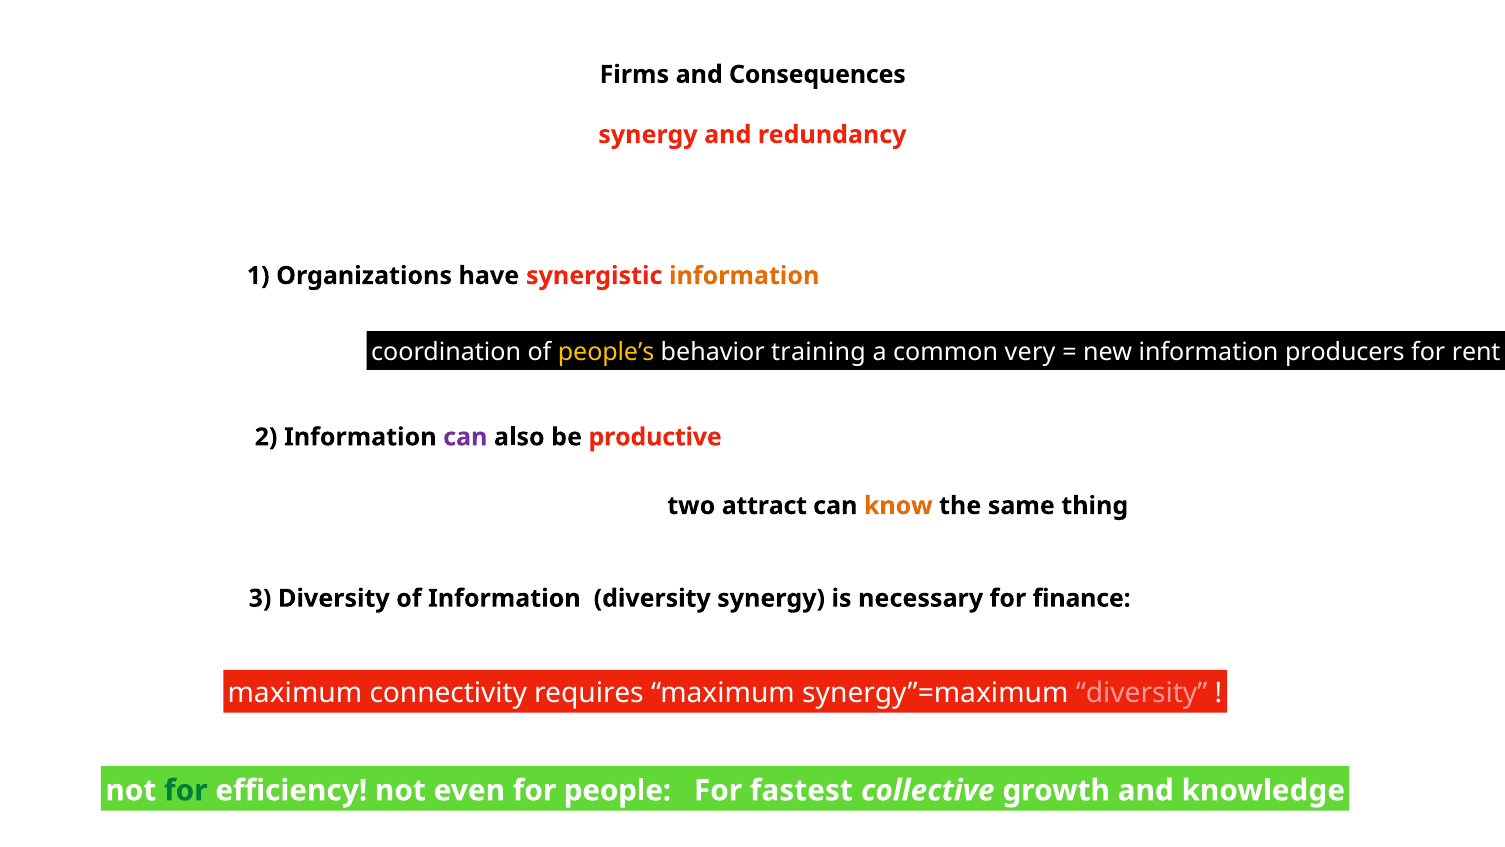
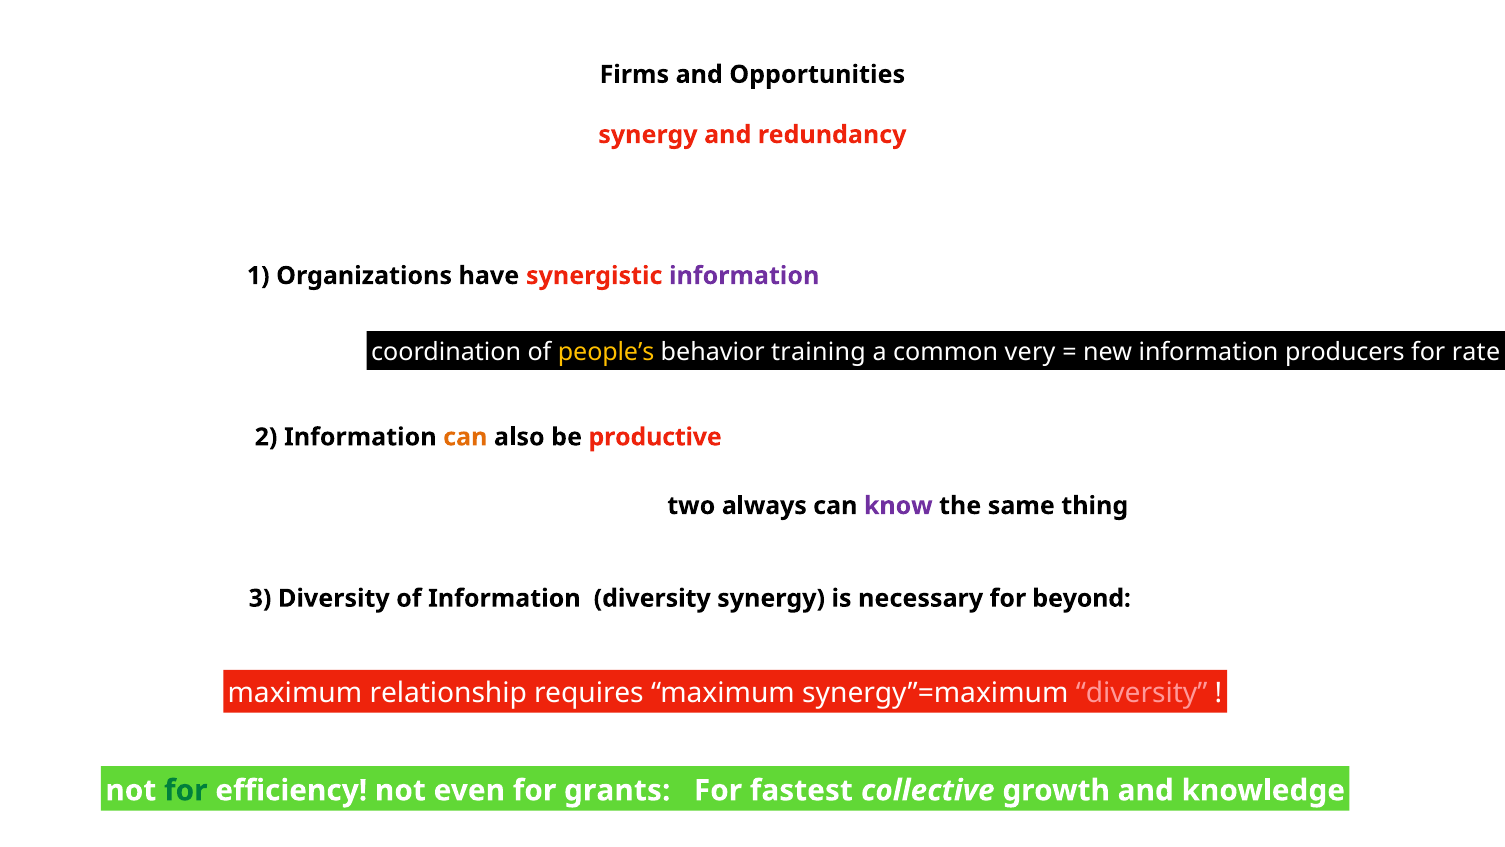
Consequences: Consequences -> Opportunities (817, 74)
information colour: orange -> purple (744, 276)
rent: rent -> rate (1476, 352)
can colour: purple -> orange (465, 437)
attract: attract -> always (764, 506)
know colour: orange -> purple (898, 506)
finance: finance -> beyond (1082, 598)
connectivity: connectivity -> relationship (448, 693)
people: people -> grants (617, 790)
